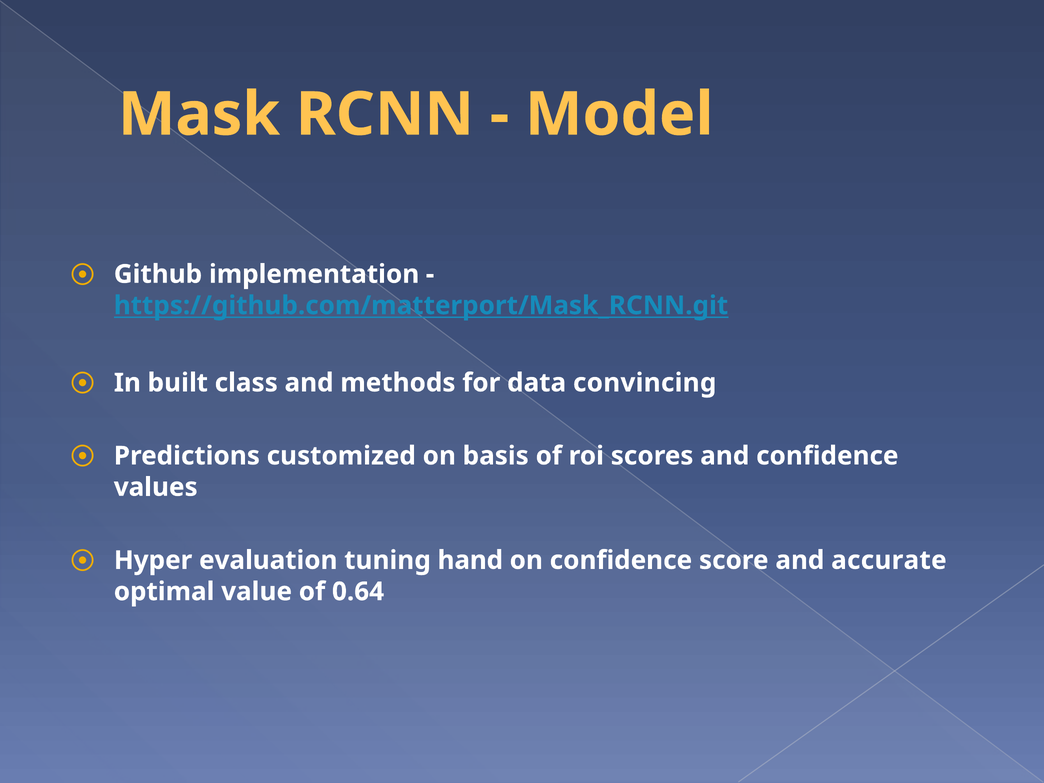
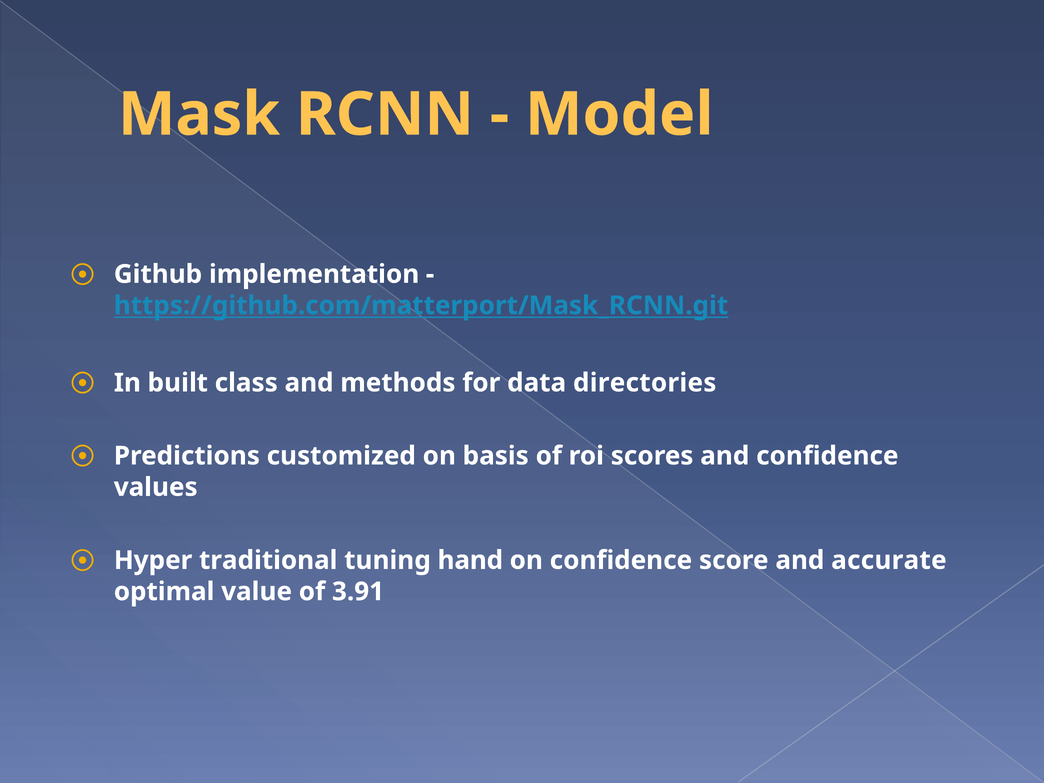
convincing: convincing -> directories (645, 383)
evaluation: evaluation -> traditional (268, 560)
0.64: 0.64 -> 3.91 (358, 592)
